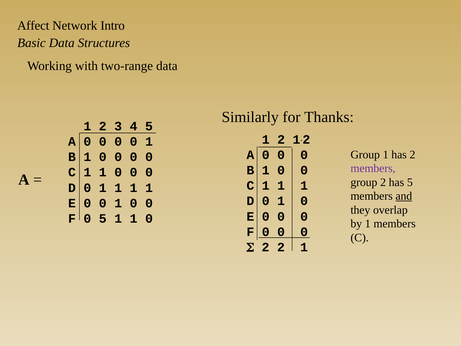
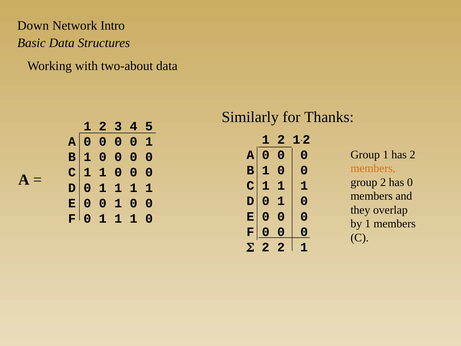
Affect: Affect -> Down (33, 26)
two-range: two-range -> two-about (127, 66)
members colour: purple -> orange (373, 168)
has 5: 5 -> 0 (410, 182)
and underline: present -> none (404, 196)
F 0 5: 5 -> 1 (103, 218)
